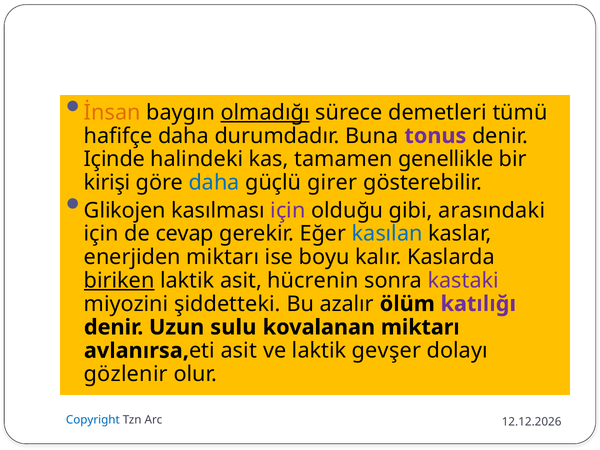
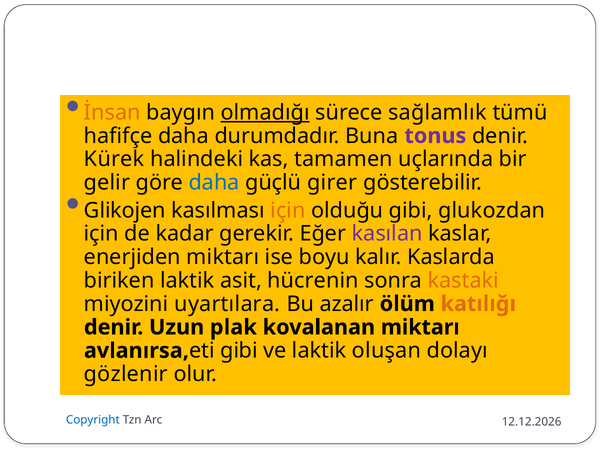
demetleri: demetleri -> sağlamlık (437, 112)
Içinde: Içinde -> Kürek (114, 159)
genellikle: genellikle -> uçlarında (446, 159)
kirişi: kirişi -> gelir (107, 183)
için colour: purple -> orange (288, 210)
arasındaki: arasındaki -> glukozdan (492, 210)
cevap: cevap -> kadar (185, 234)
kasılan colour: blue -> purple (387, 234)
biriken underline: present -> none (119, 281)
kastaki colour: purple -> orange (463, 281)
şiddetteki: şiddetteki -> uyartılara (227, 304)
katılığı colour: purple -> orange (478, 304)
sulu: sulu -> plak (233, 327)
asit: asit -> gibi (239, 351)
gevşer: gevşer -> oluşan (386, 351)
